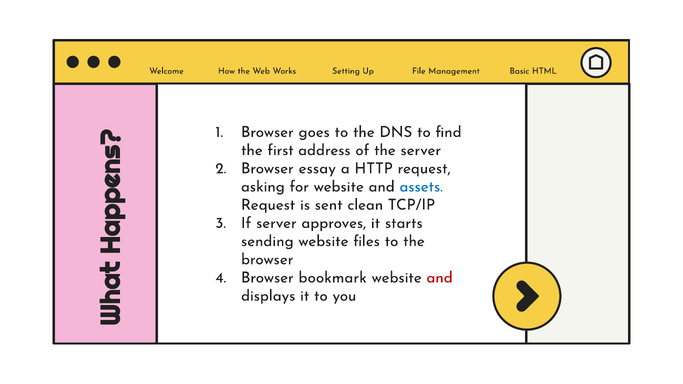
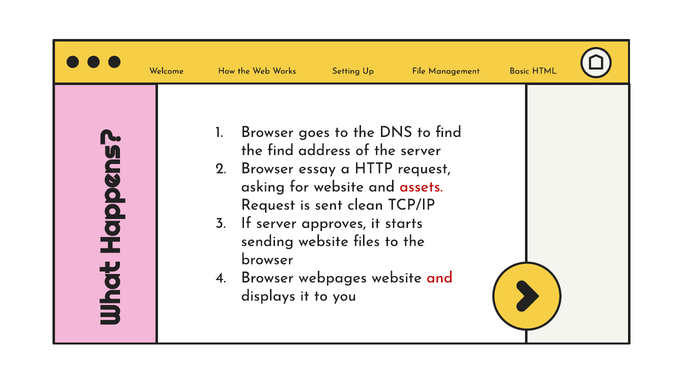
the first: first -> find (281, 150)
assets colour: blue -> red (421, 187)
bookmark: bookmark -> webpages (333, 278)
